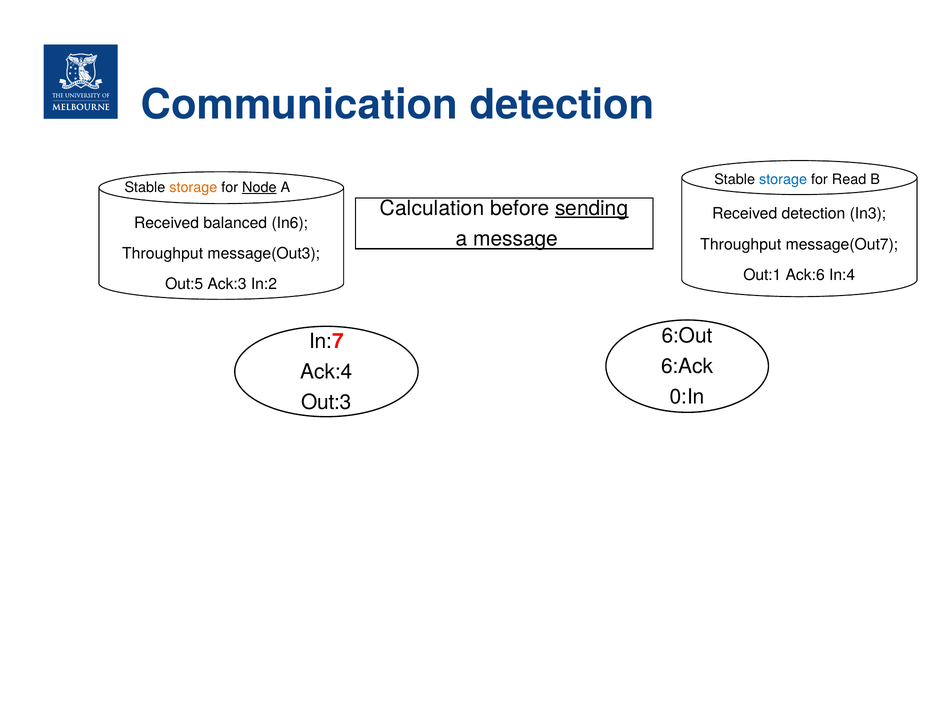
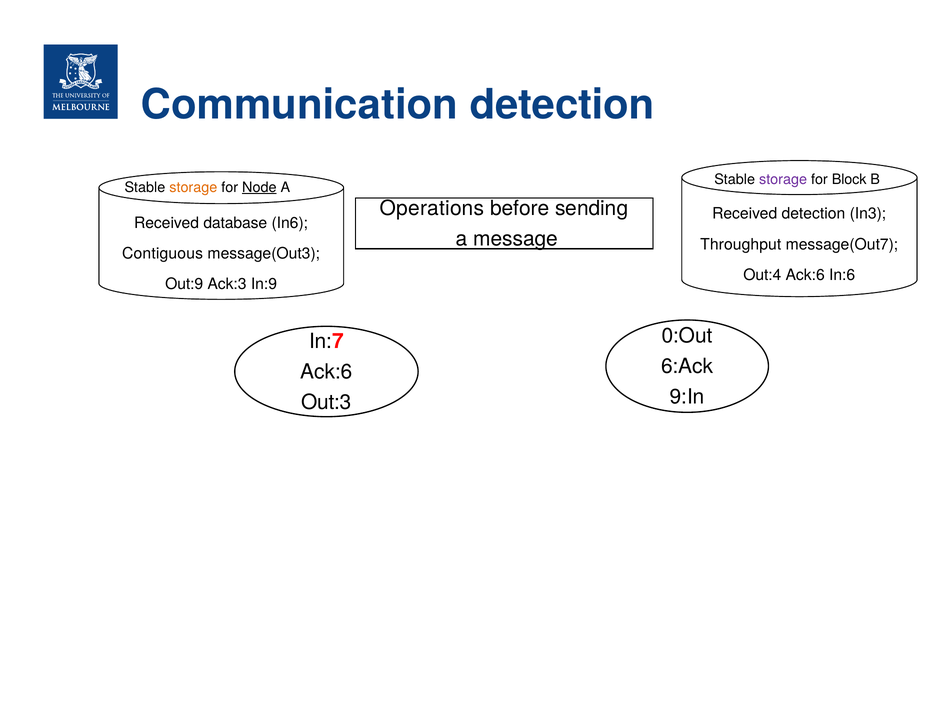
storage colour: blue -> purple (783, 180)
Read: Read -> Block (849, 180)
Calculation: Calculation -> Operations (432, 208)
sending underline: present -> none (592, 208)
balanced: balanced -> database (235, 223)
Throughput: Throughput -> Contiguous (163, 254)
Out:1: Out:1 -> Out:4 (762, 275)
In:4: In:4 -> In:6 (842, 275)
Out:5: Out:5 -> Out:9 (184, 284)
In:2: In:2 -> In:9 (264, 284)
6:Out: 6:Out -> 0:Out (687, 336)
Ack:4: Ack:4 -> Ack:6 (326, 372)
0:In: 0:In -> 9:In (687, 397)
